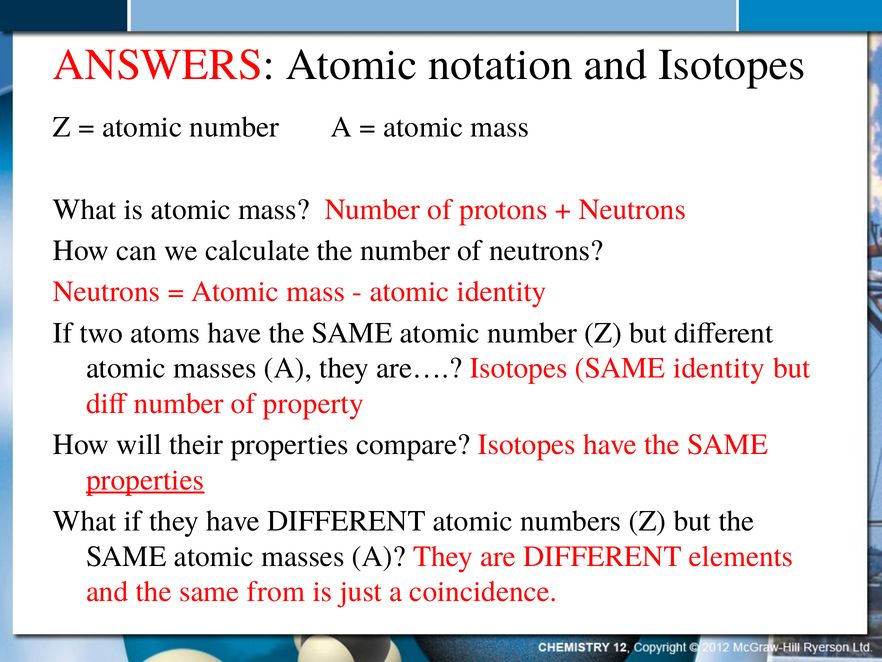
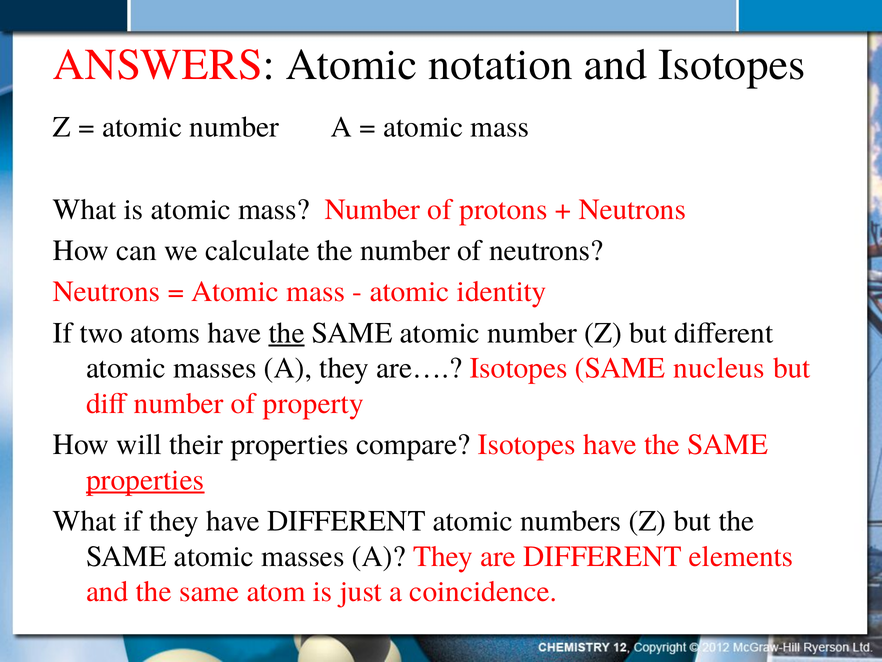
the underline: none -> present (287, 333)
SAME identity: identity -> nucleus (719, 368)
from: from -> atom (276, 591)
